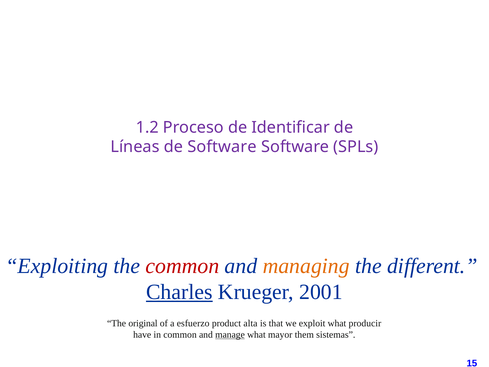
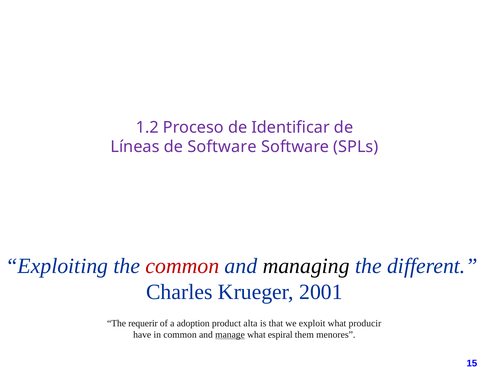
managing colour: orange -> black (306, 266)
Charles underline: present -> none (179, 292)
original: original -> requerir (143, 323)
esfuerzo: esfuerzo -> adoption (193, 323)
mayor: mayor -> espiral (280, 334)
sistemas: sistemas -> menores (336, 334)
